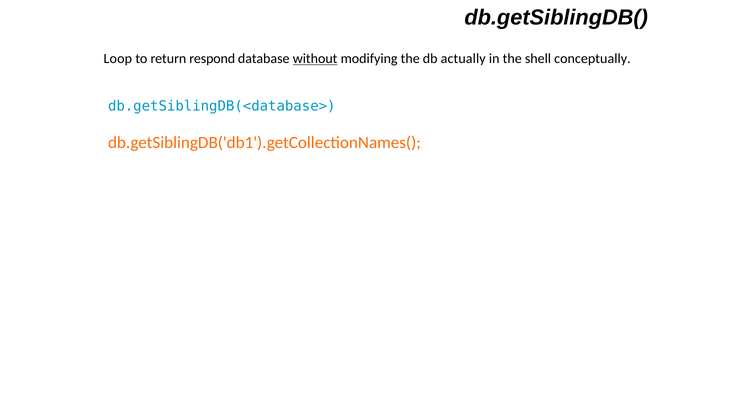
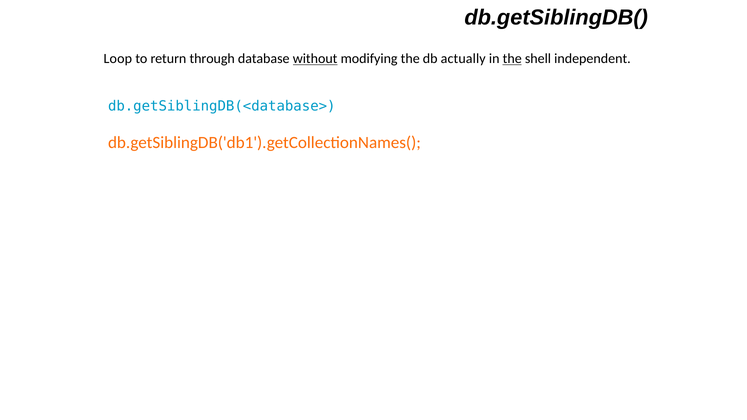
respond: respond -> through (212, 59)
the underline: none -> present (512, 59)
conceptually: conceptually -> independent (592, 59)
